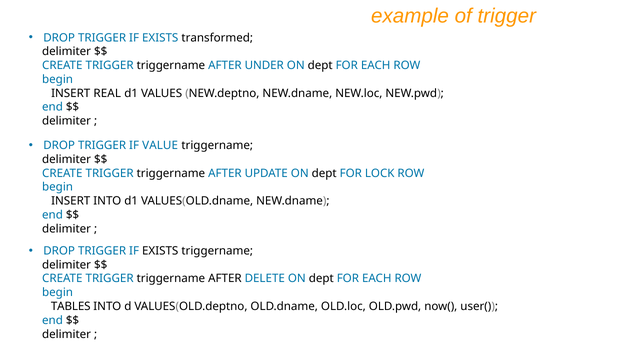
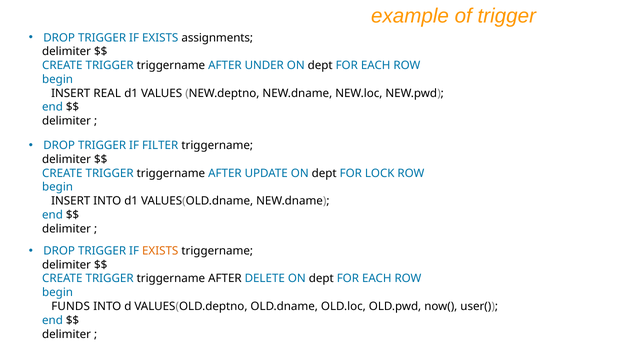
transformed: transformed -> assignments (217, 38)
VALUE: VALUE -> FILTER (160, 146)
EXISTS colour: black -> orange (160, 251)
TABLES: TABLES -> FUNDS (71, 307)
